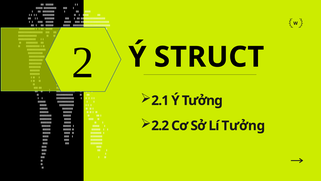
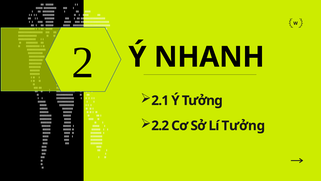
STRUCT: STRUCT -> NHANH (209, 57)
